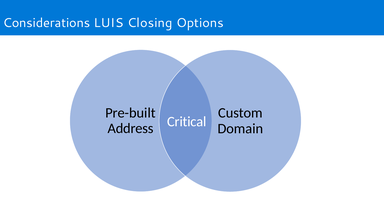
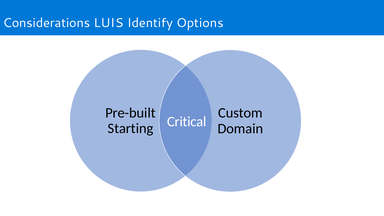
Closing: Closing -> Identify (150, 23)
Address: Address -> Starting (131, 128)
